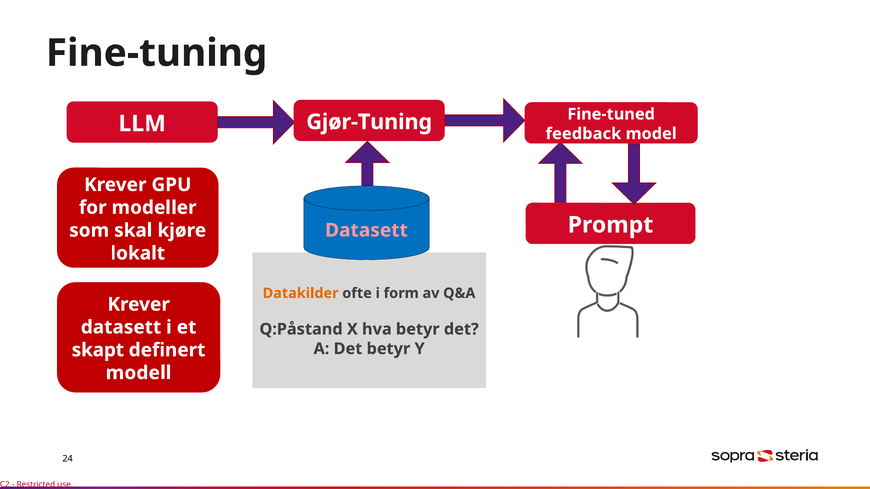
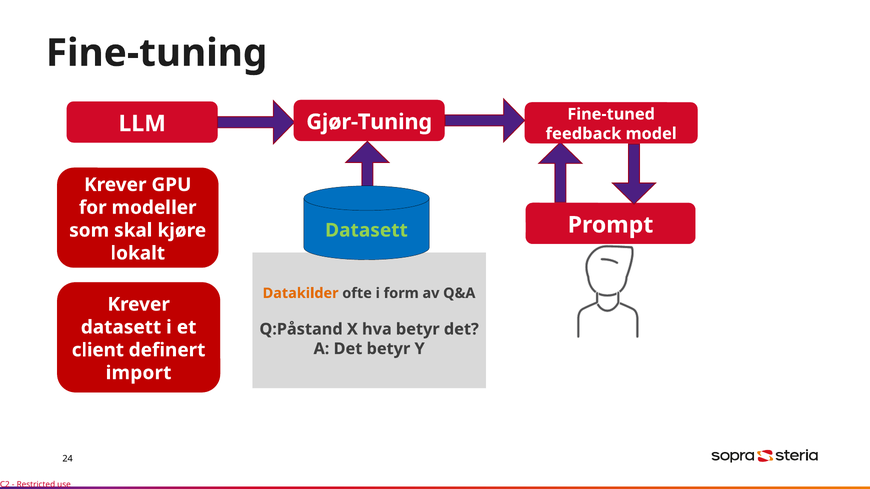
Datasett colour: pink -> light green (366, 230)
skapt: skapt -> client (98, 350)
modell: modell -> import (139, 373)
